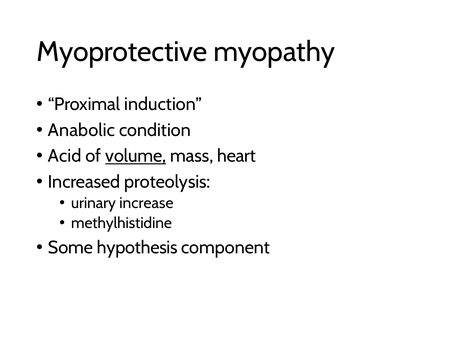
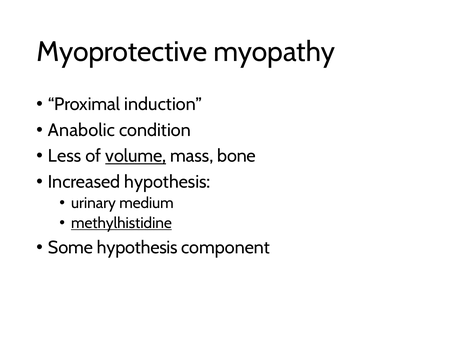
Acid: Acid -> Less (65, 156)
heart: heart -> bone (237, 156)
Increased proteolysis: proteolysis -> hypothesis (167, 182)
increase: increase -> medium (146, 203)
methylhistidine underline: none -> present (121, 223)
